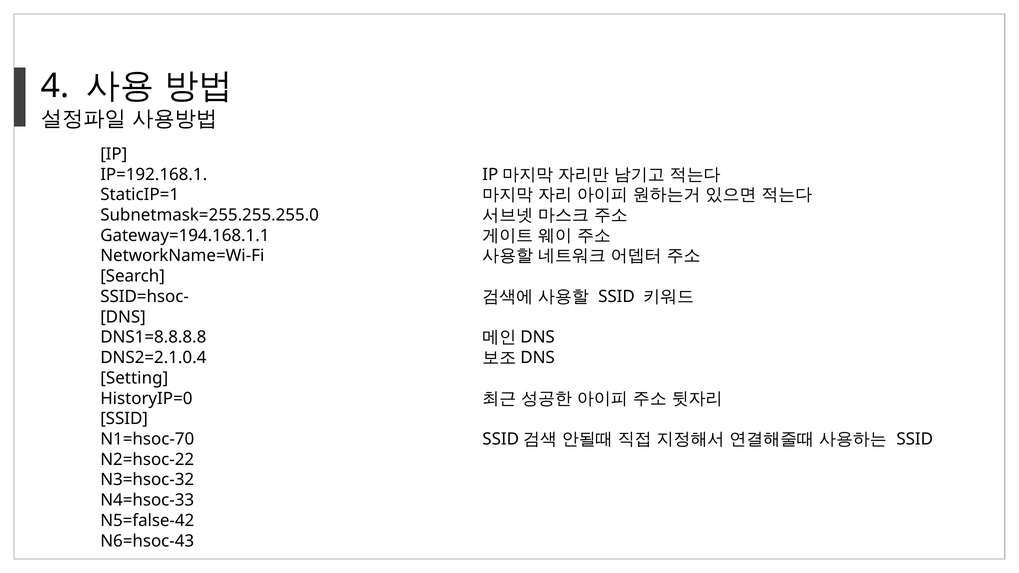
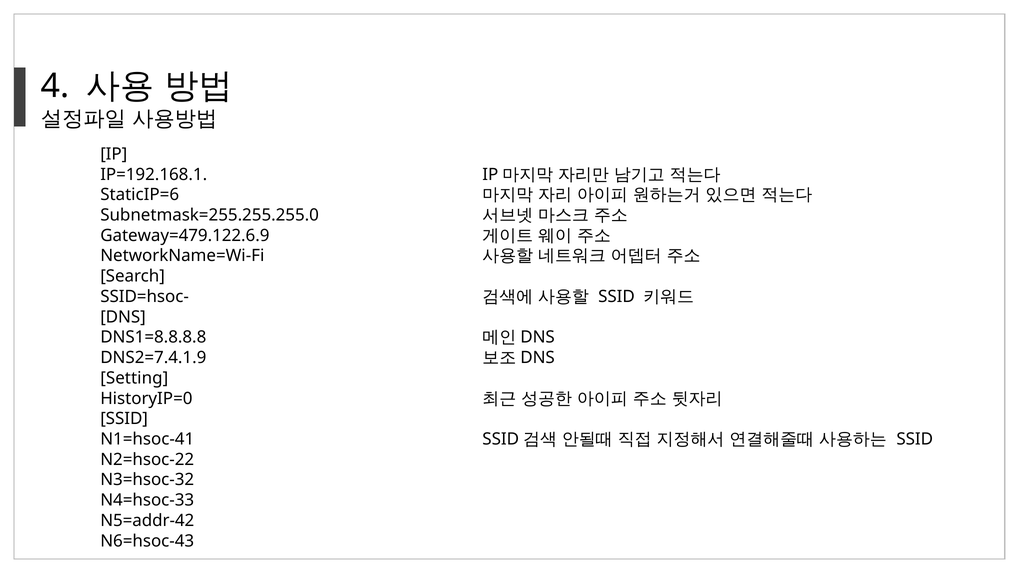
StaticIP=1: StaticIP=1 -> StaticIP=6 (140, 195)
Gateway=194.168.1.1: Gateway=194.168.1.1 -> Gateway=479.122.6.9 (185, 236)
DNS2=2.1.0.4: DNS2=2.1.0.4 -> DNS2=7.4.1.9 (153, 358)
N1=hsoc-70: N1=hsoc-70 -> N1=hsoc-41 (147, 439)
N5=false-42: N5=false-42 -> N5=addr-42 (147, 521)
